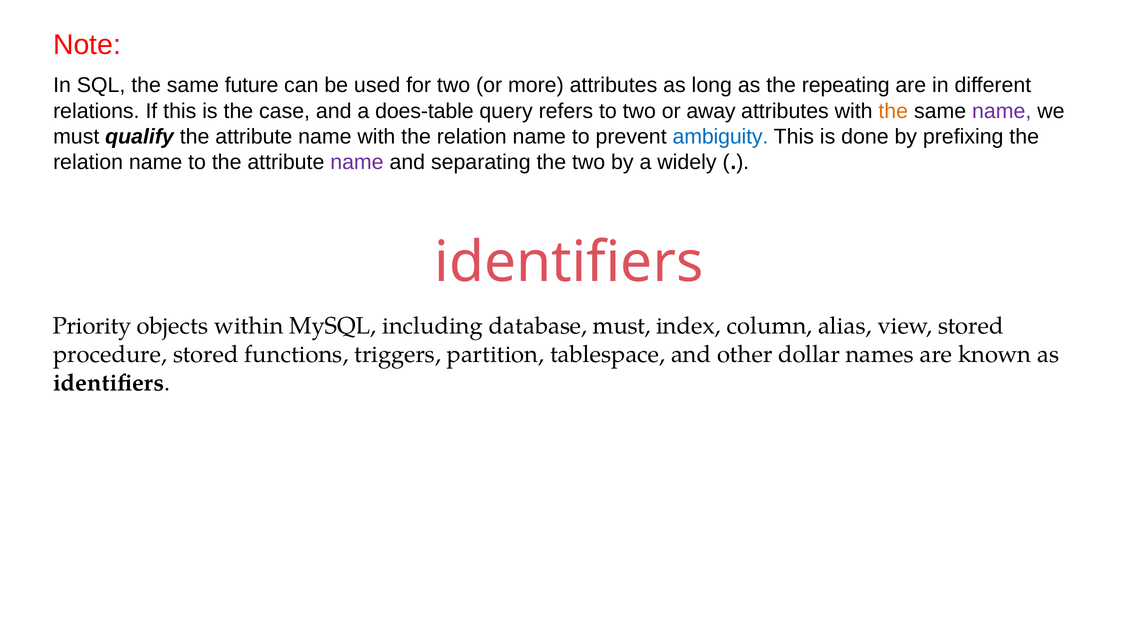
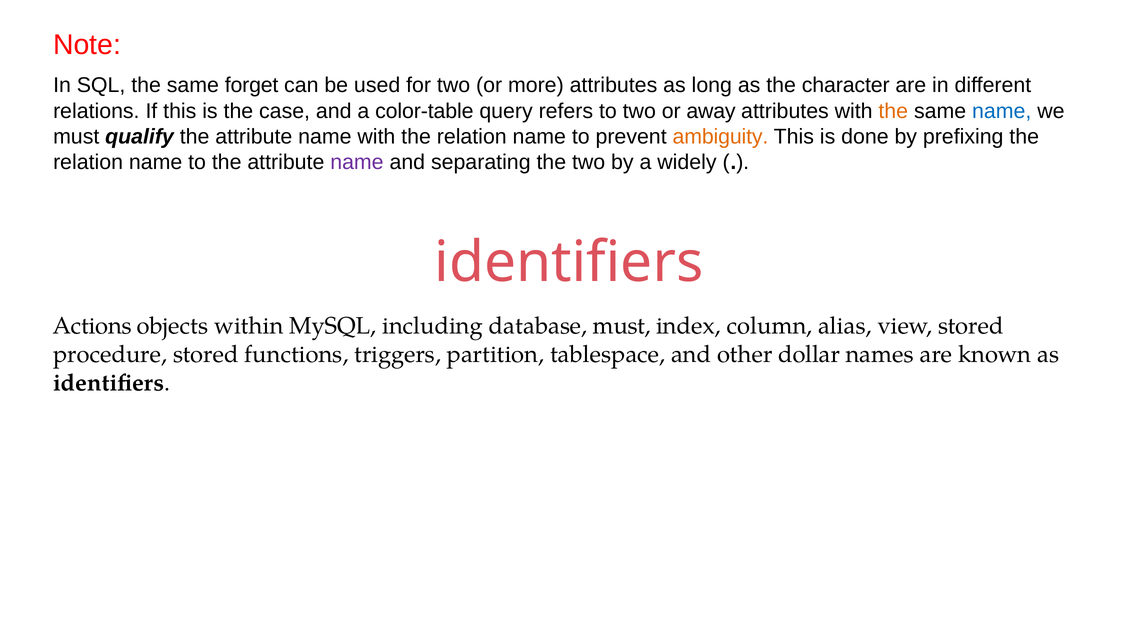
future: future -> forget (252, 85)
repeating: repeating -> character (846, 85)
does-table: does-table -> color-table (424, 111)
name colour: purple -> blue (1002, 111)
ambiguity colour: blue -> orange (720, 137)
Priority: Priority -> Actions (92, 326)
